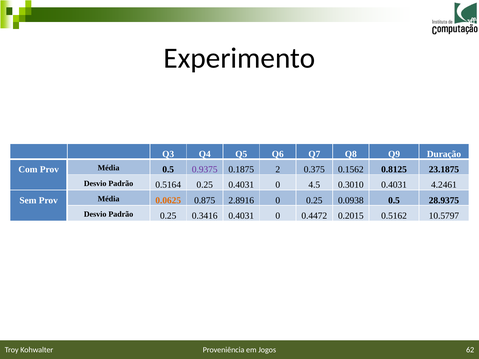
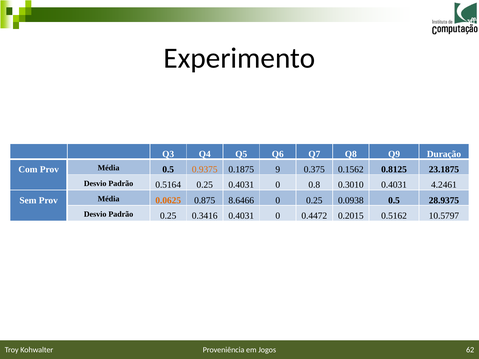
0.9375 colour: purple -> orange (205, 170)
2: 2 -> 9 (278, 170)
4.5: 4.5 -> 0.8 (314, 185)
2.8916: 2.8916 -> 8.6466 (241, 200)
